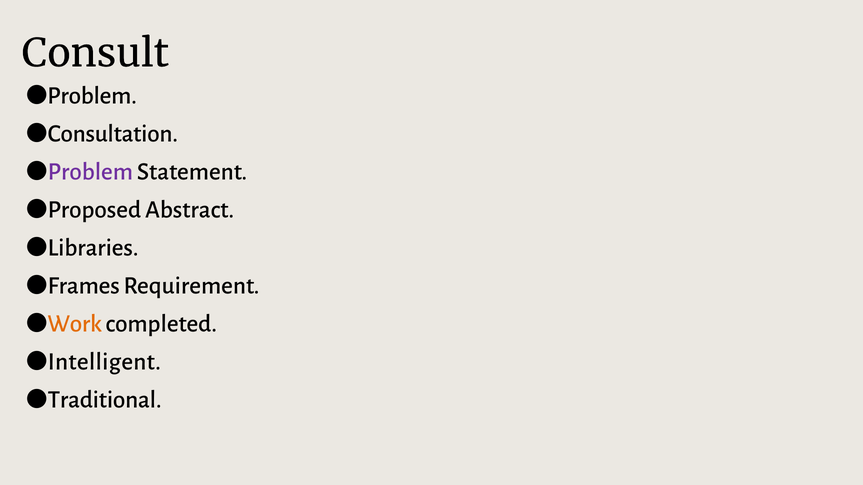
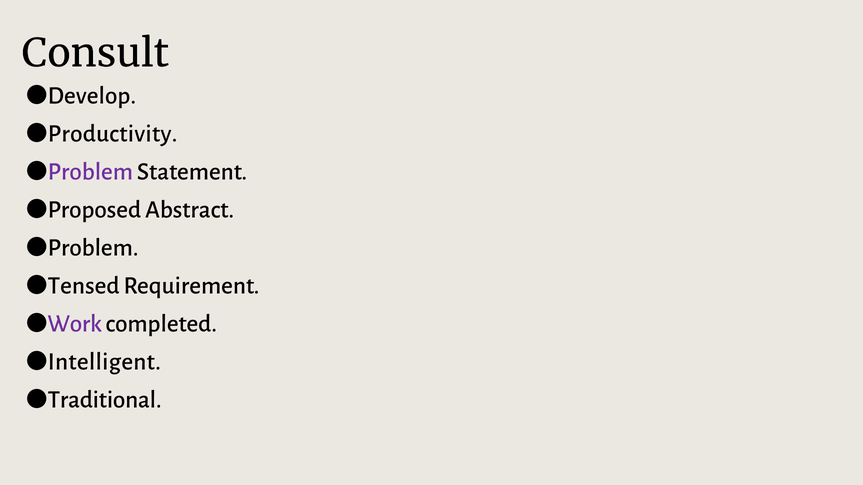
Problem: Problem -> Develop (92, 95)
Consultation: Consultation -> Productivity (113, 133)
Libraries: Libraries -> Problem (93, 248)
Frames: Frames -> Tensed (84, 286)
Work colour: orange -> purple (75, 324)
